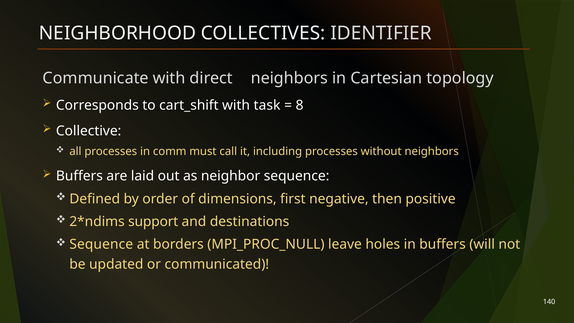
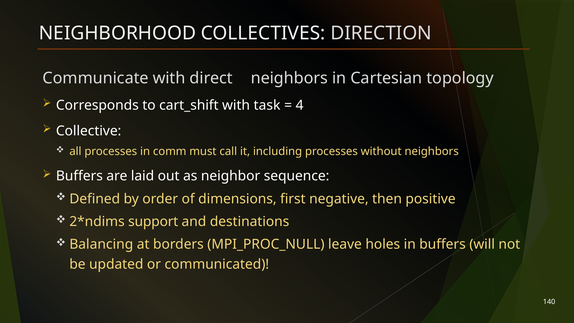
IDENTIFIER: IDENTIFIER -> DIRECTION (381, 33)
8: 8 -> 4 (300, 105)
Sequence: Sequence -> Balancing (101, 244)
